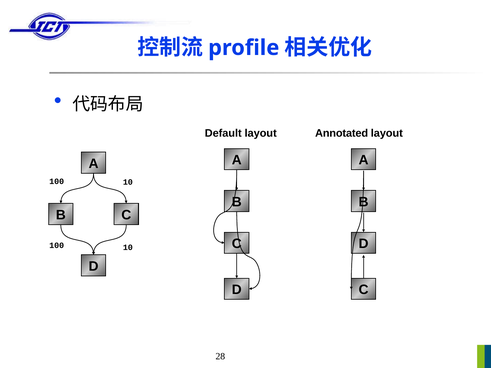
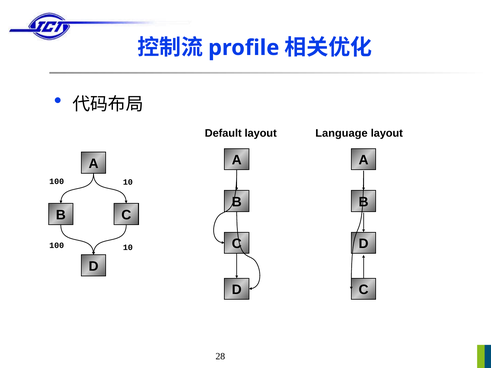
Annotated: Annotated -> Language (341, 133)
